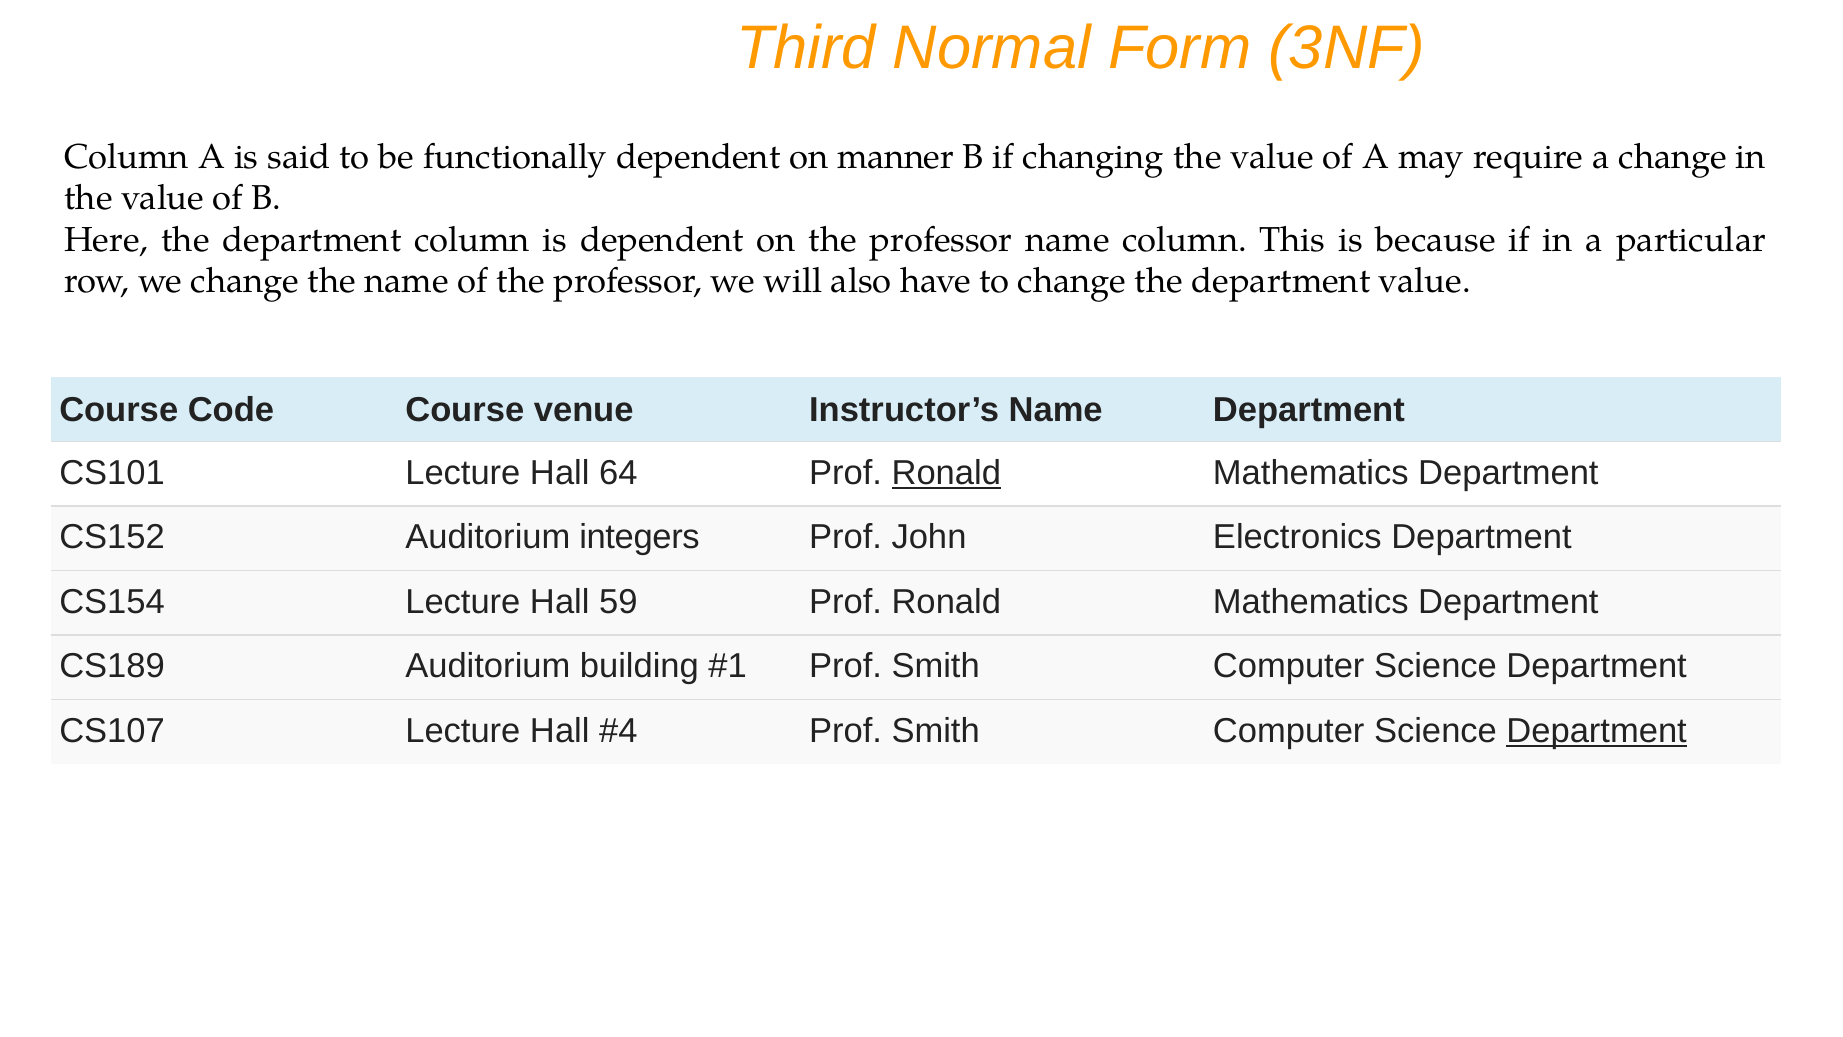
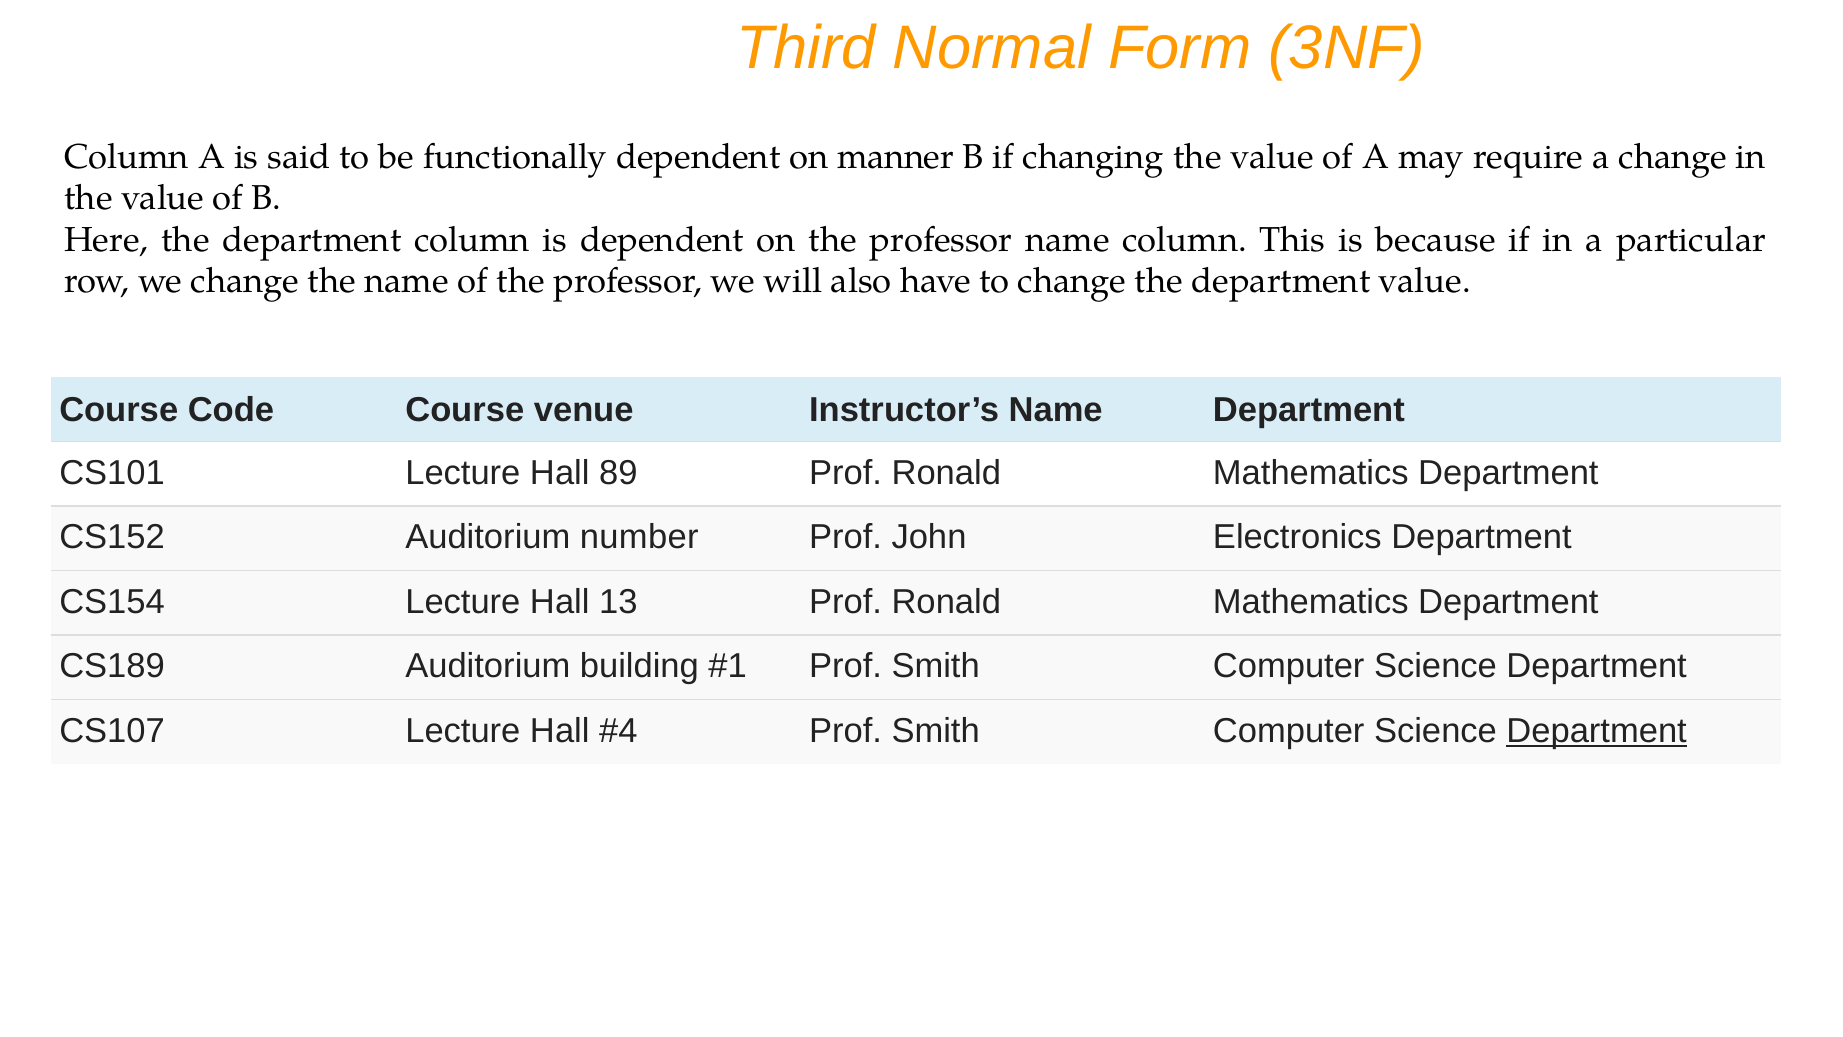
64: 64 -> 89 (618, 473)
Ronald underline: present -> none (946, 473)
integers: integers -> number (639, 537)
59: 59 -> 13 (618, 602)
